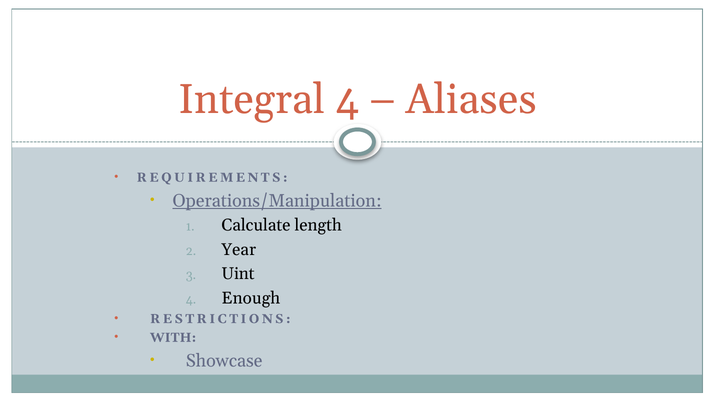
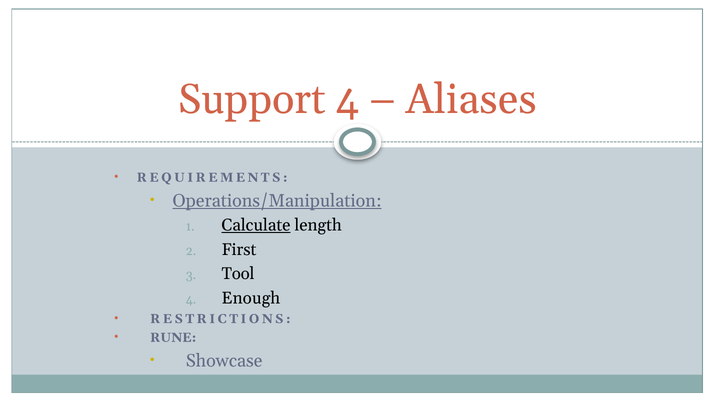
Integral: Integral -> Support (252, 99)
Calculate underline: none -> present (256, 225)
Year: Year -> First (239, 250)
Uint: Uint -> Tool (238, 274)
WITH: WITH -> RUNE (173, 338)
